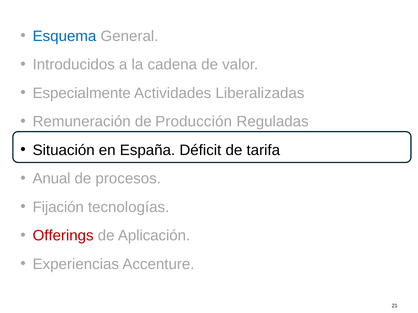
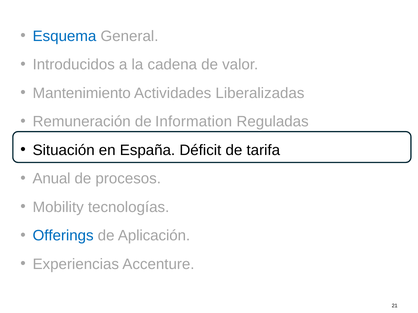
Especialmente: Especialmente -> Mantenimiento (82, 93)
Producción: Producción -> Information (194, 122)
Fijación: Fijación -> Mobility (58, 207)
Offerings colour: red -> blue (63, 236)
